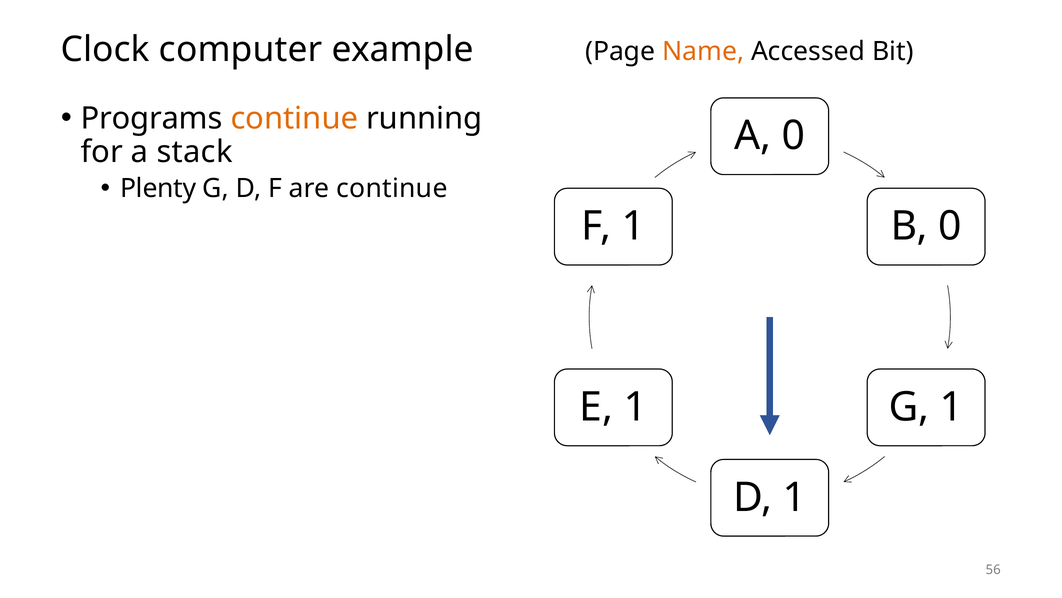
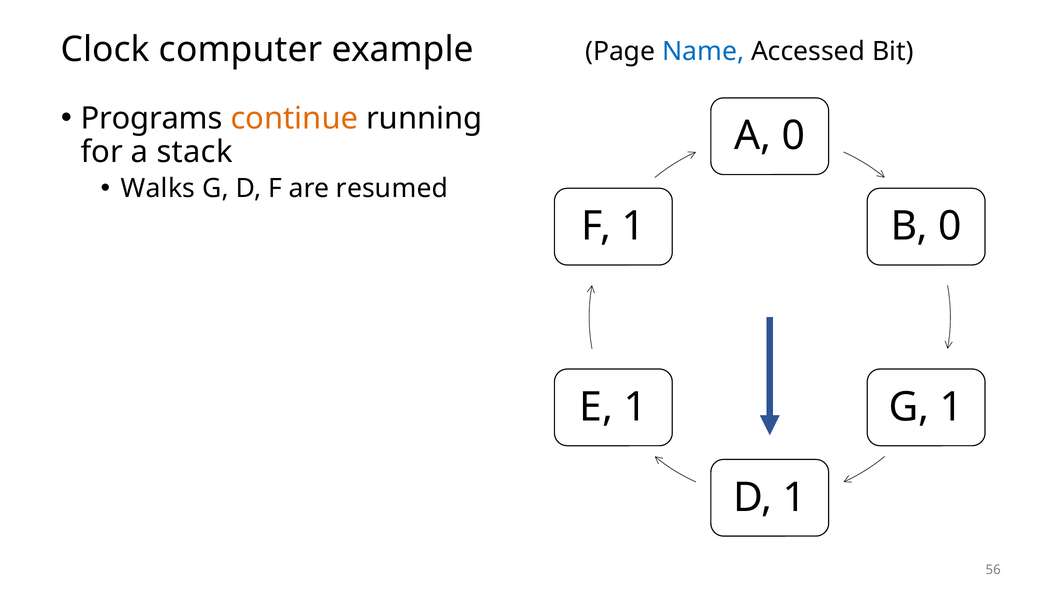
Name colour: orange -> blue (703, 51)
Plenty: Plenty -> Walks (158, 188)
are continue: continue -> resumed (392, 188)
